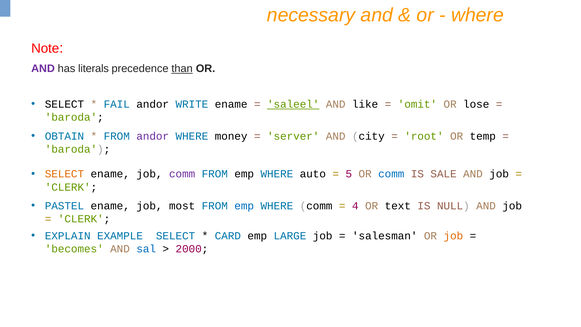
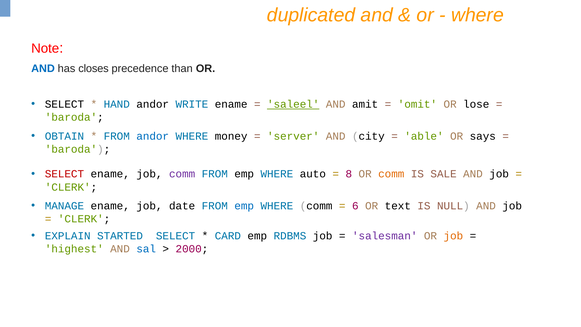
necessary: necessary -> duplicated (311, 15)
AND colour: purple -> blue (43, 69)
literals: literals -> closes (94, 69)
than underline: present -> none (182, 69)
FAIL: FAIL -> HAND (117, 104)
like: like -> amit (365, 104)
andor colour: purple -> blue (153, 136)
root: root -> able (424, 136)
temp: temp -> says (483, 136)
SELECT colour: orange -> red (64, 174)
5: 5 -> 8 (349, 174)
comm colour: blue -> orange (391, 174)
PASTEL: PASTEL -> MANAGE (64, 206)
most: most -> date (182, 206)
4: 4 -> 6 (355, 206)
EXAMPLE: EXAMPLE -> STARTED (120, 236)
LARGE: LARGE -> RDBMS (290, 236)
salesman colour: black -> purple (385, 236)
becomes: becomes -> highest (74, 249)
